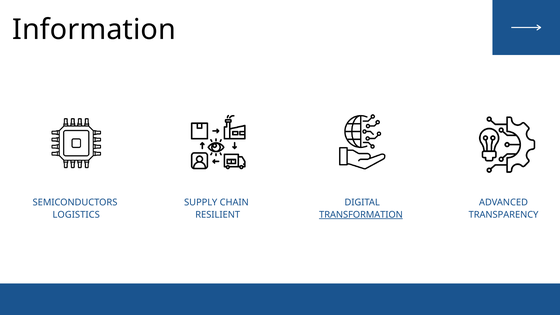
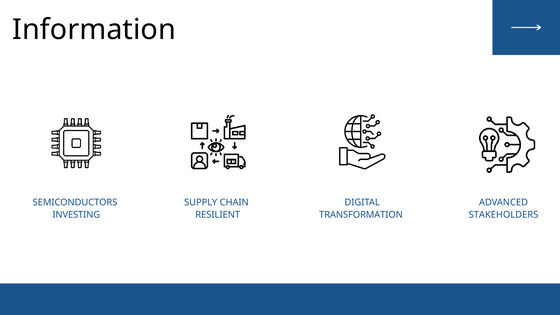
LOGISTICS: LOGISTICS -> INVESTING (76, 215)
TRANSFORMATION underline: present -> none (361, 215)
TRANSPARENCY: TRANSPARENCY -> STAKEHOLDERS (503, 215)
